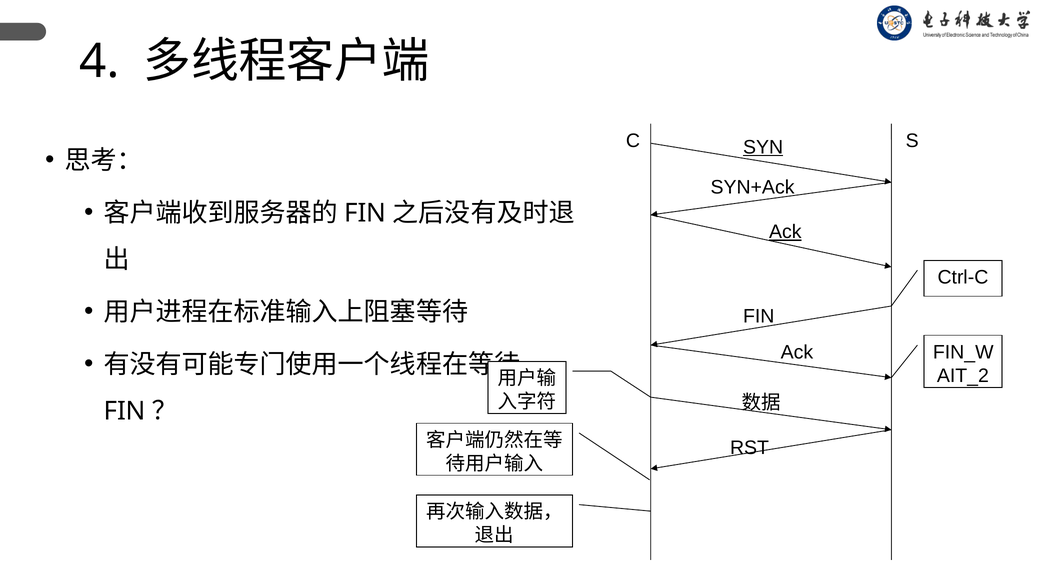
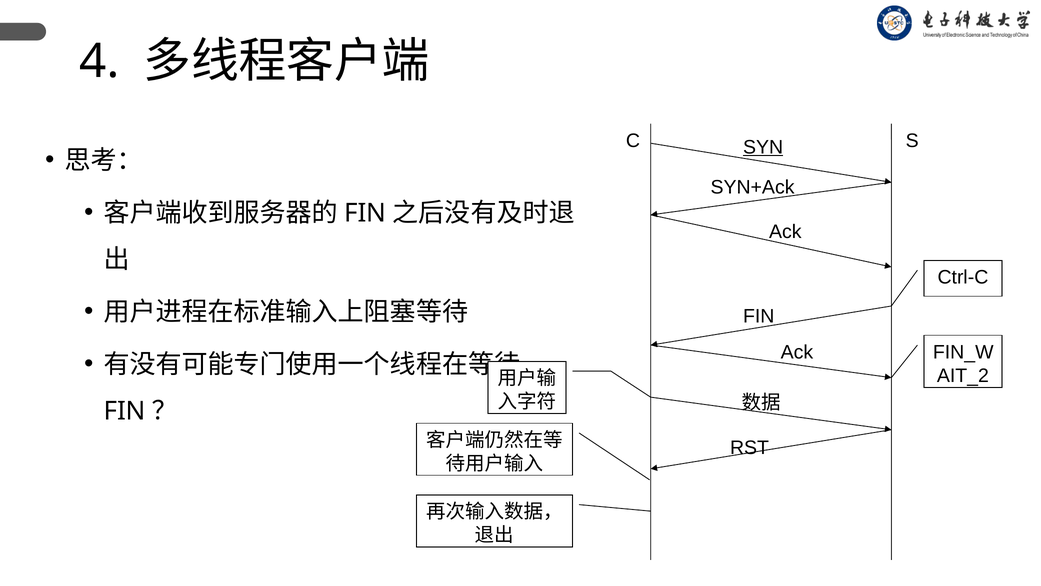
Ack underline: present -> none (785, 232)
